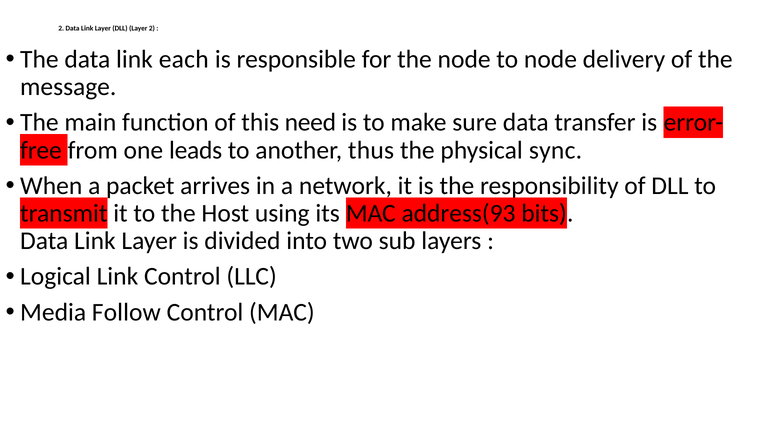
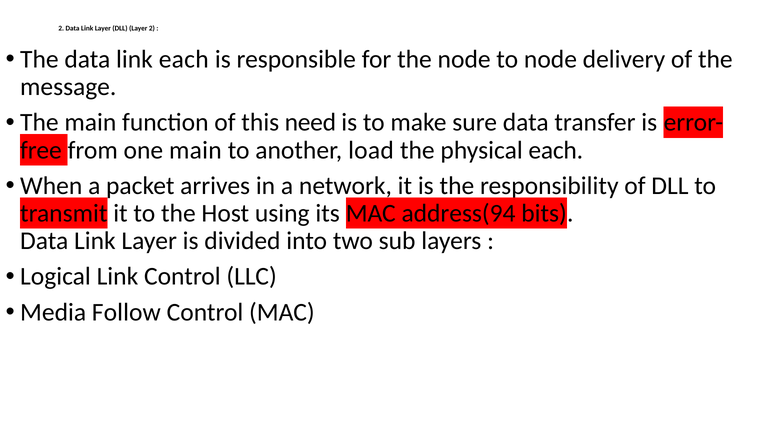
one leads: leads -> main (195, 150)
thus: thus -> load (371, 150)
physical sync: sync -> each (556, 150)
address(93: address(93 -> address(94 (458, 213)
